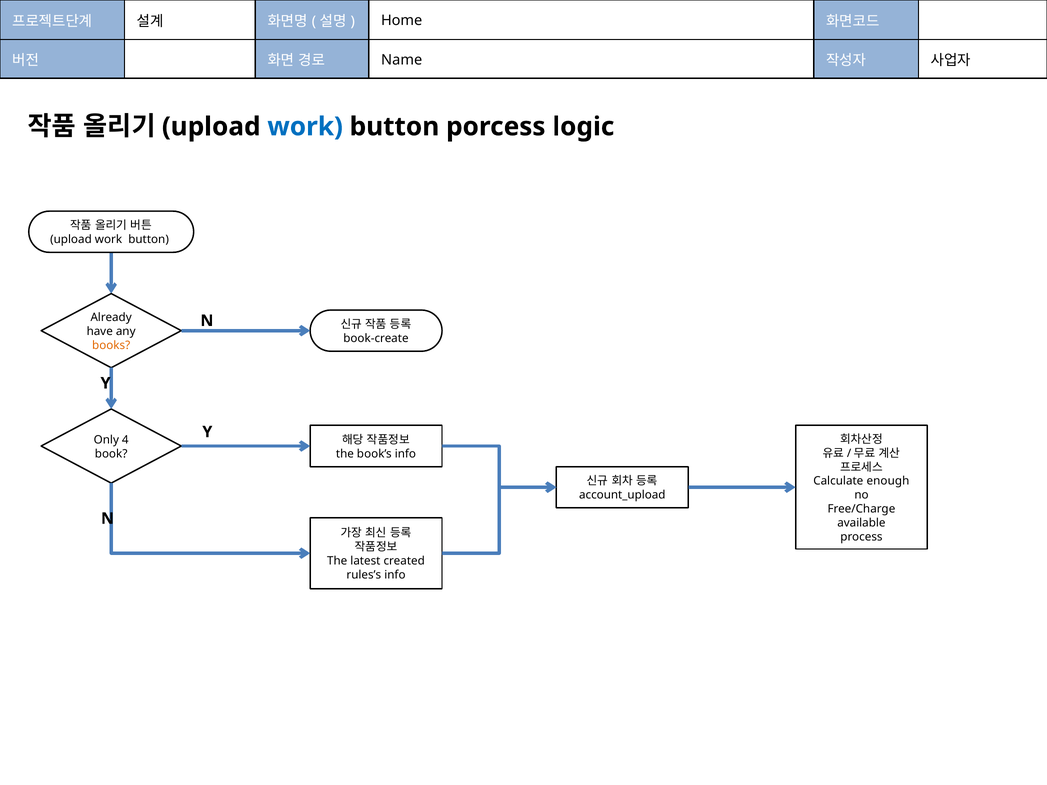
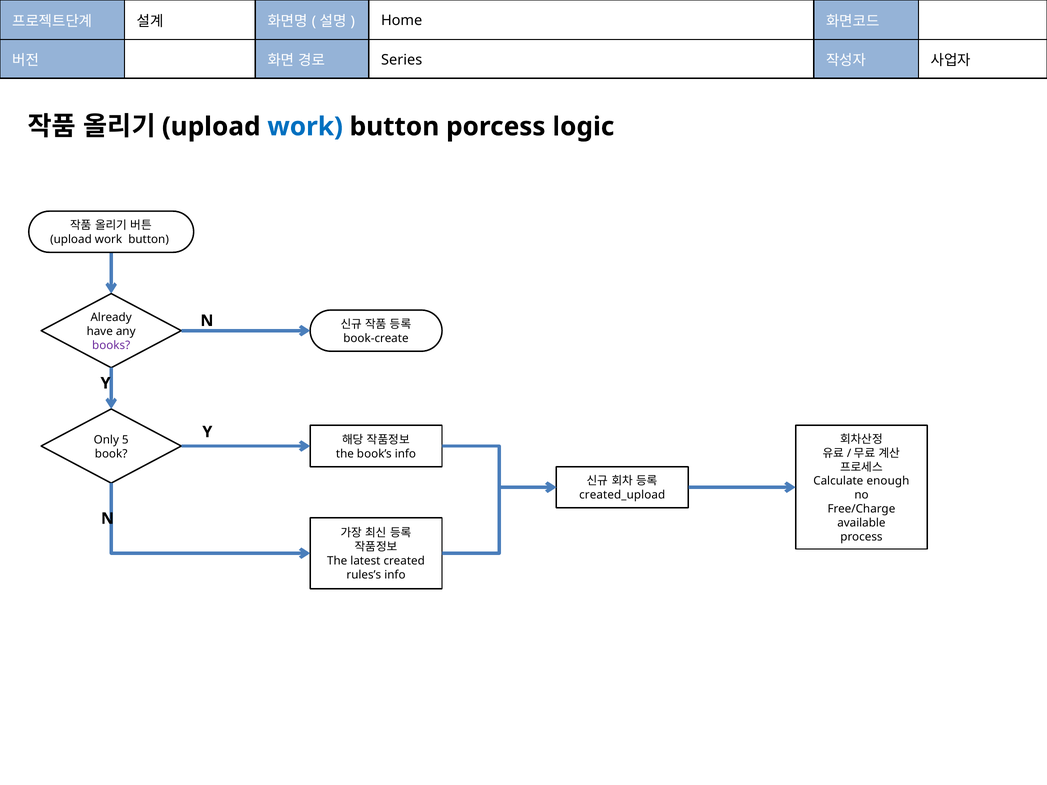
Name: Name -> Series (402, 60)
books colour: orange -> purple (111, 346)
4: 4 -> 5 (125, 440)
account_upload: account_upload -> created_upload (622, 495)
